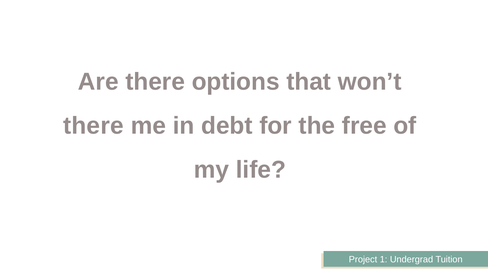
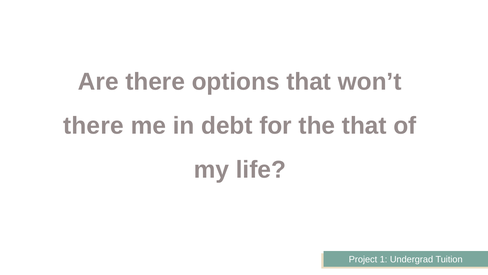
the free: free -> that (364, 125)
